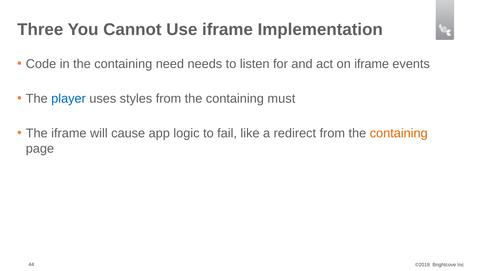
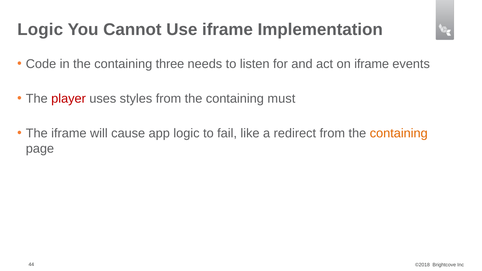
Three: Three -> Logic (40, 30)
need: need -> three (170, 64)
player colour: blue -> red (69, 99)
